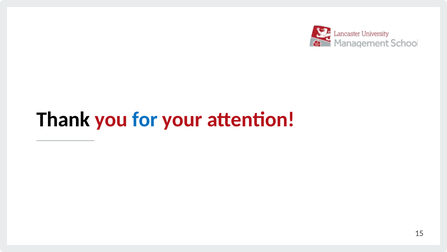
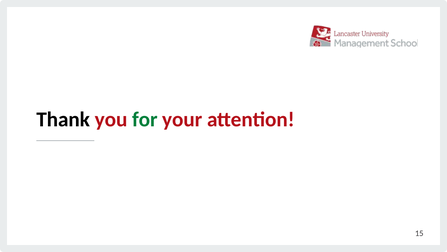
for colour: blue -> green (145, 119)
